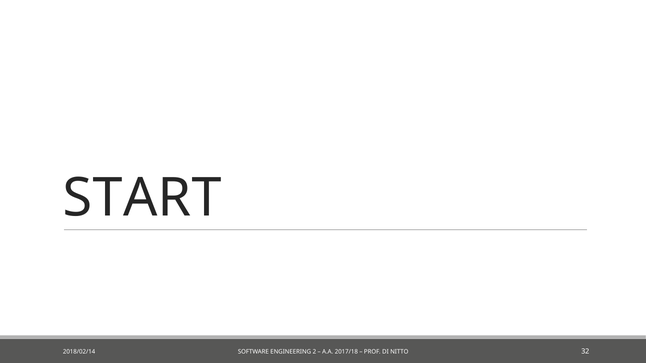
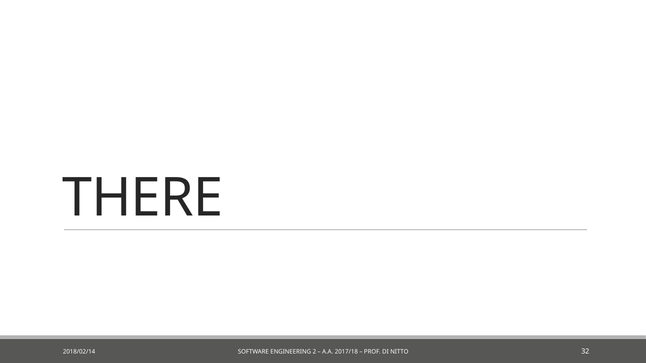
START: START -> THERE (143, 198)
